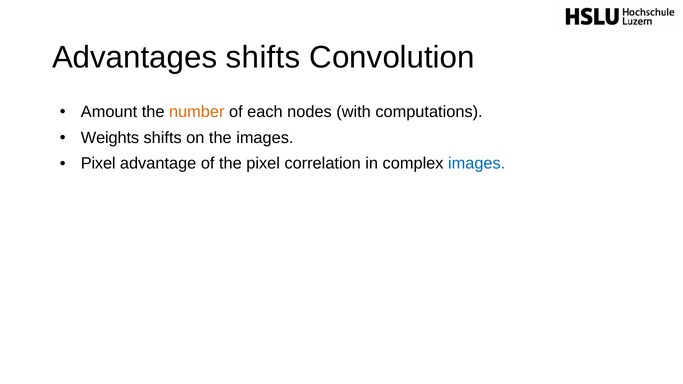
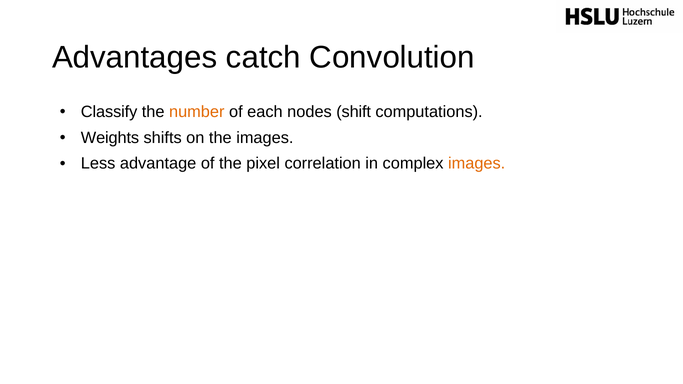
Advantages shifts: shifts -> catch (263, 57)
Amount: Amount -> Classify (109, 112)
with: with -> shift (354, 112)
Pixel: Pixel -> Less (98, 164)
images colour: blue -> orange (477, 164)
